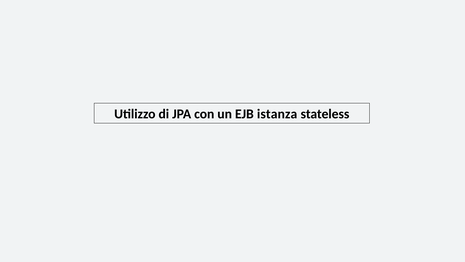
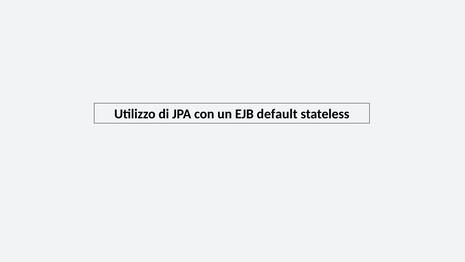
istanza: istanza -> default (277, 114)
